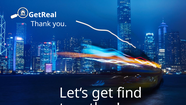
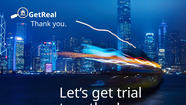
find: find -> trial (129, 93)
